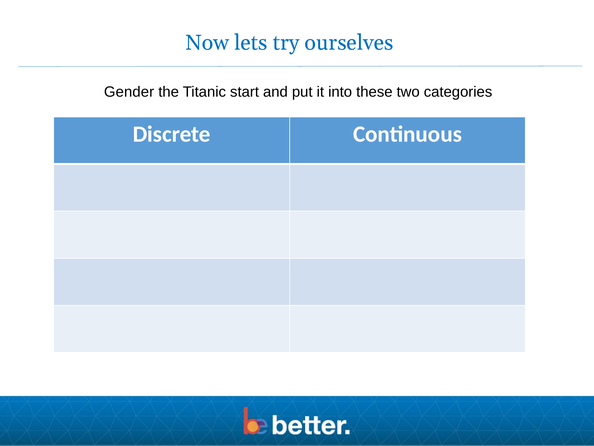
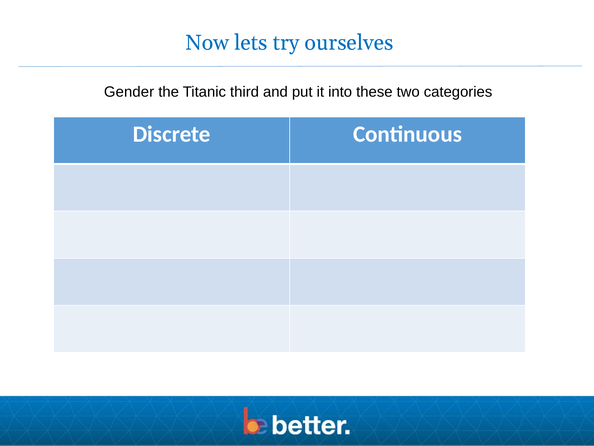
start: start -> third (245, 92)
